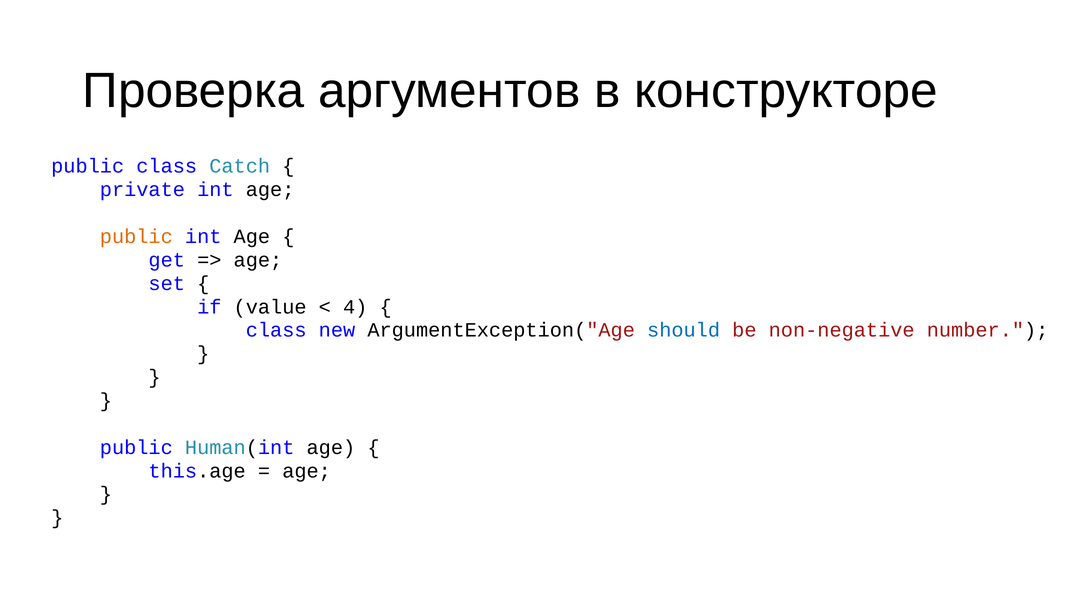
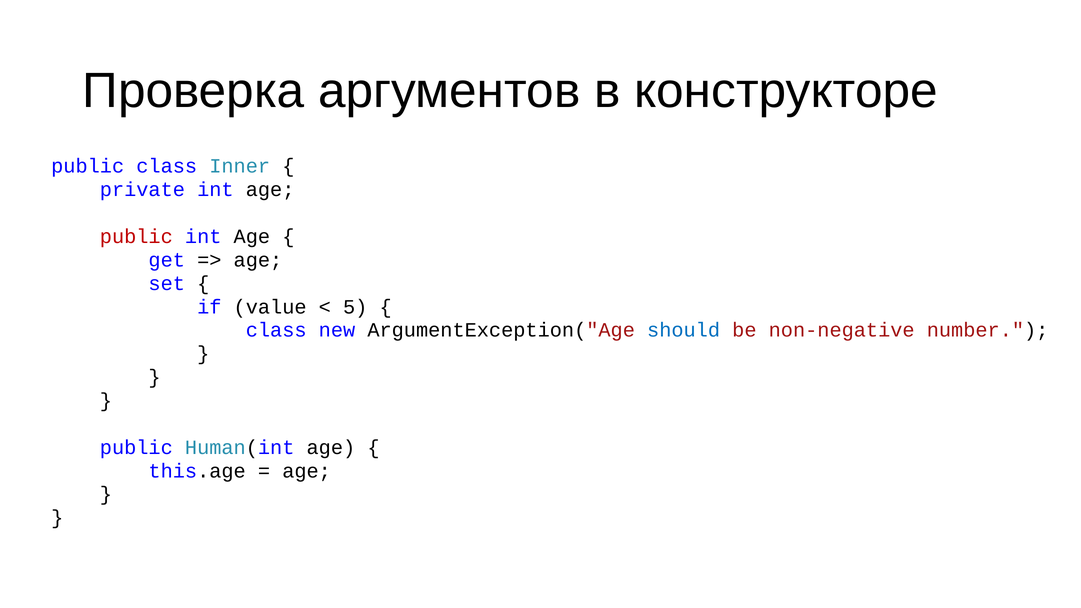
Catch: Catch -> Inner (240, 166)
public colour: orange -> red (136, 237)
4: 4 -> 5 (355, 307)
